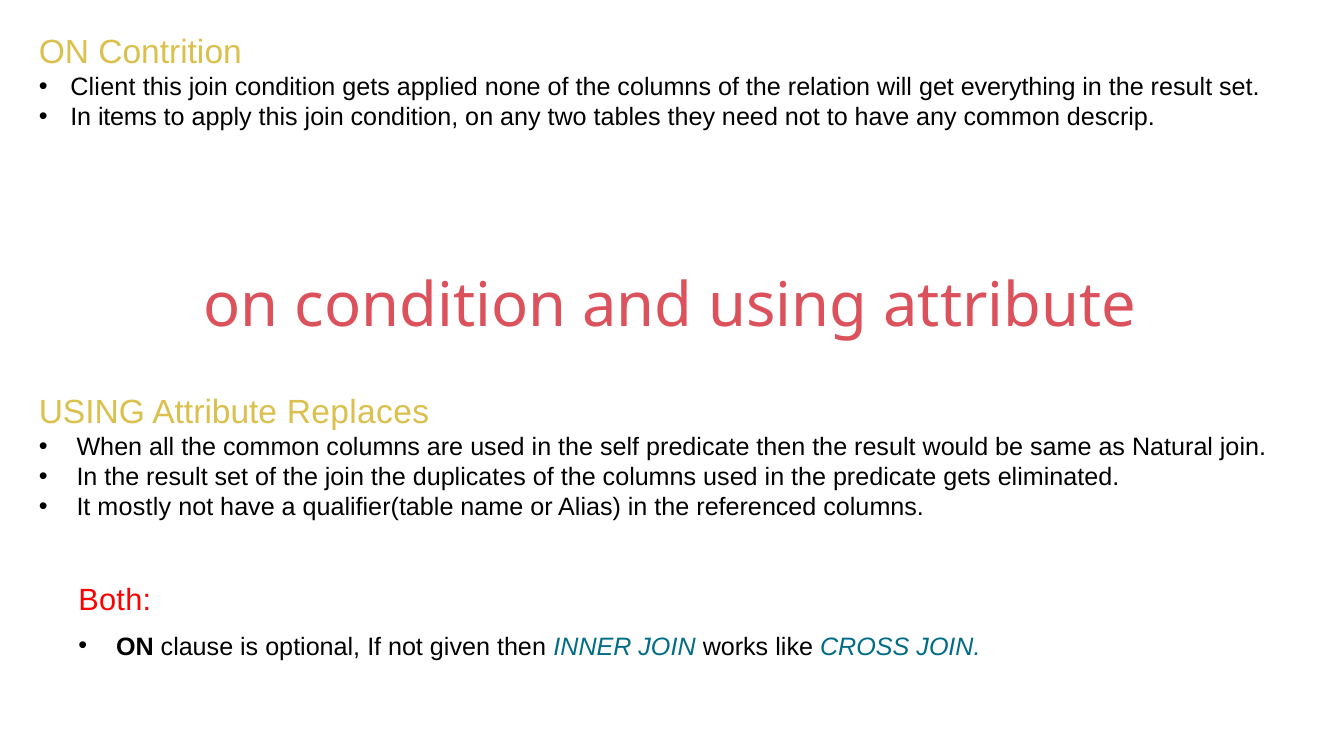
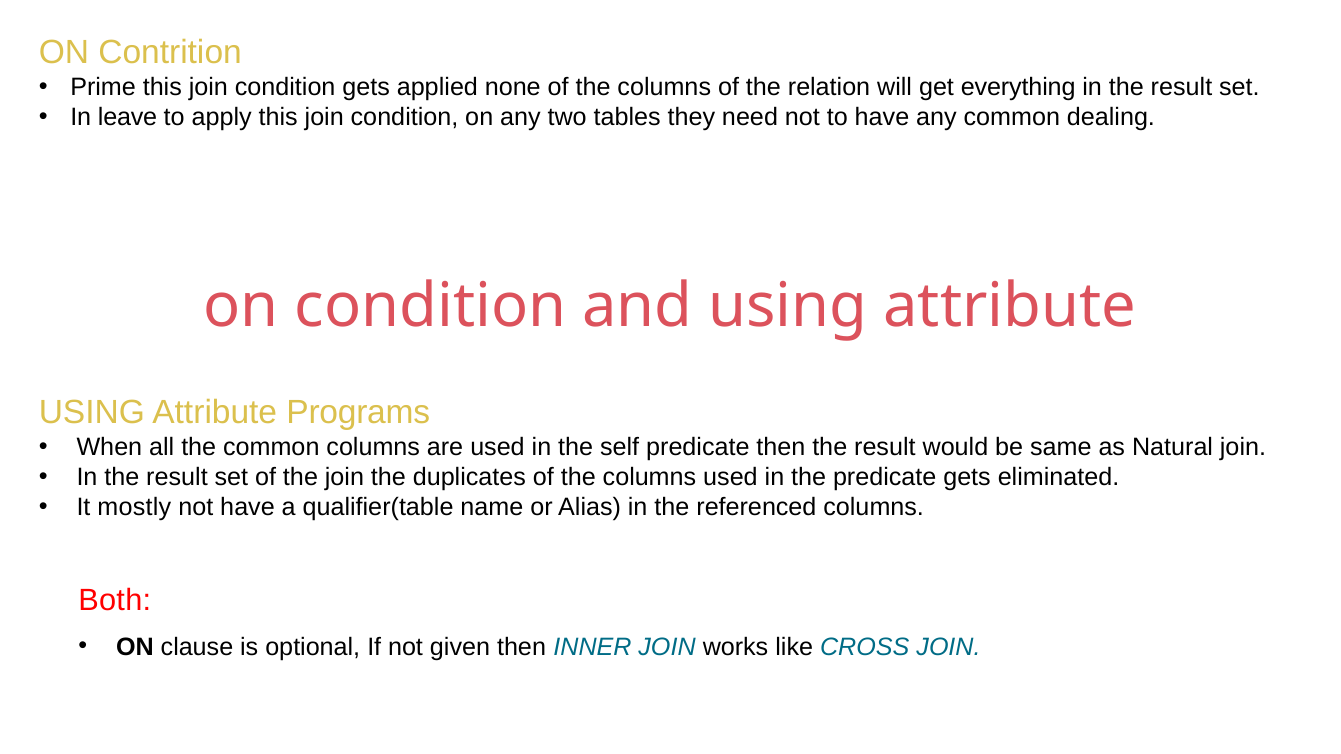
Client: Client -> Prime (103, 87)
items: items -> leave (128, 117)
descrip: descrip -> dealing (1111, 117)
Replaces: Replaces -> Programs (358, 413)
